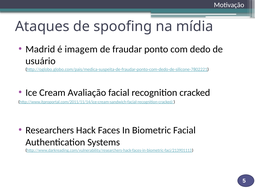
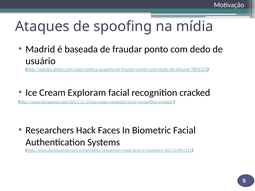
imagem: imagem -> baseada (81, 49)
Avaliação: Avaliação -> Exploram (87, 93)
